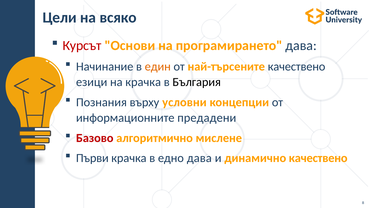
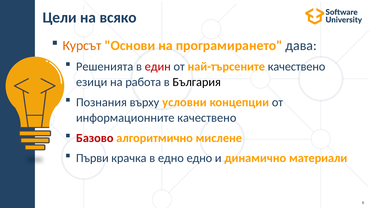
Курсът colour: red -> orange (82, 46)
Начинание: Начинание -> Решенията (105, 66)
един colour: orange -> red (158, 66)
на крачка: крачка -> работа (143, 82)
информационните предадени: предадени -> качествено (207, 118)
едно дава: дава -> едно (199, 158)
динамично качествено: качествено -> материали (318, 158)
